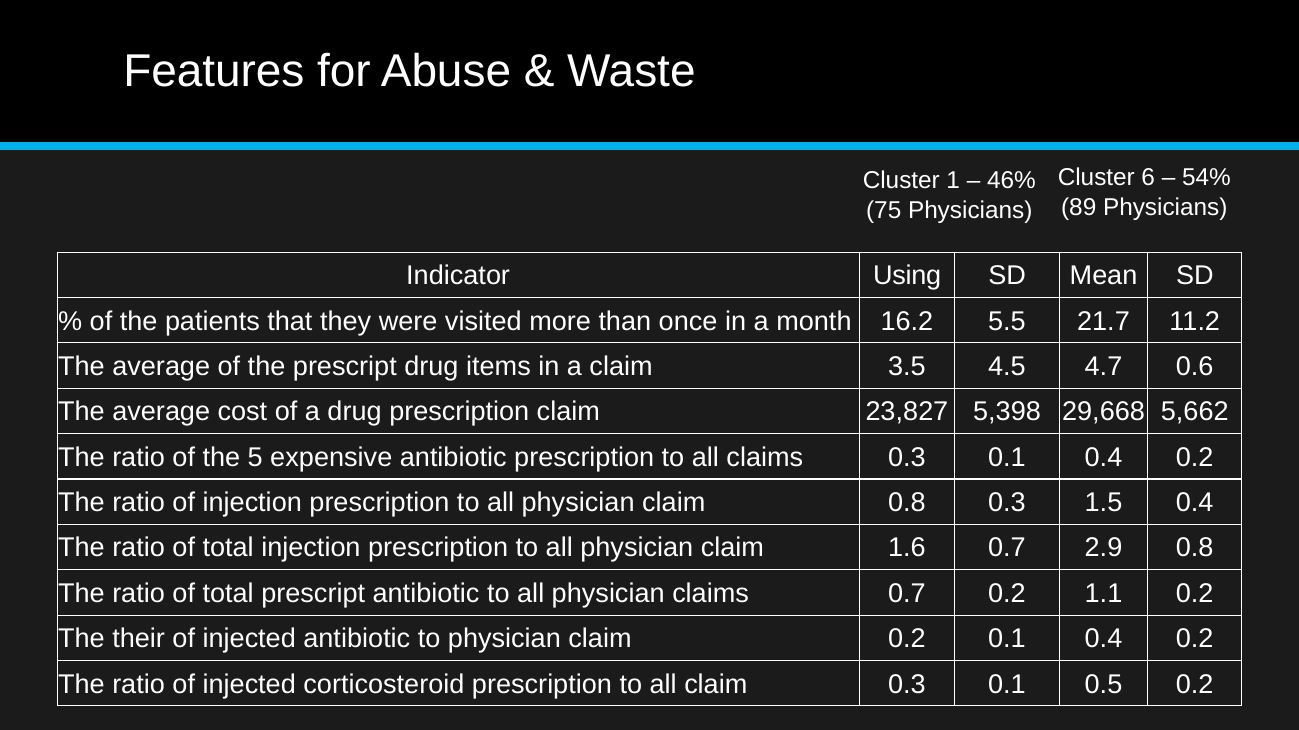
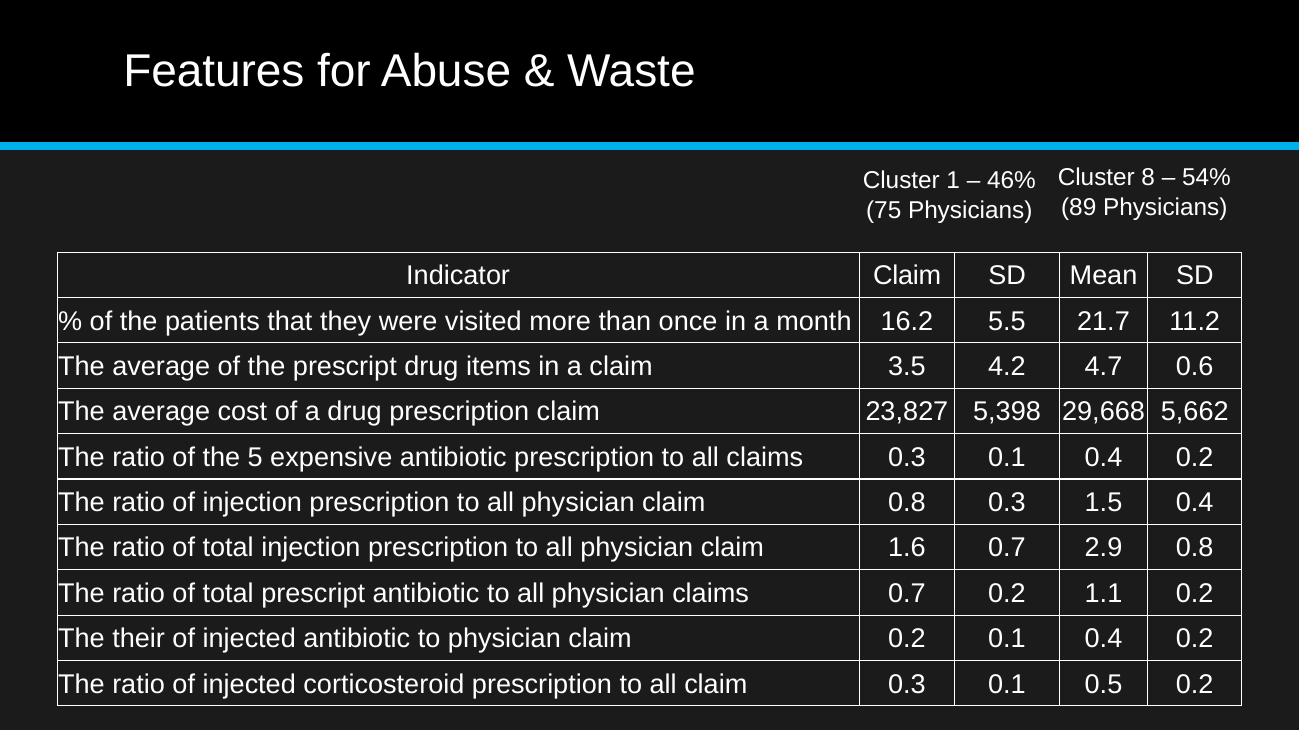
6: 6 -> 8 (1148, 178)
Indicator Using: Using -> Claim (907, 276)
4.5: 4.5 -> 4.2 (1007, 367)
